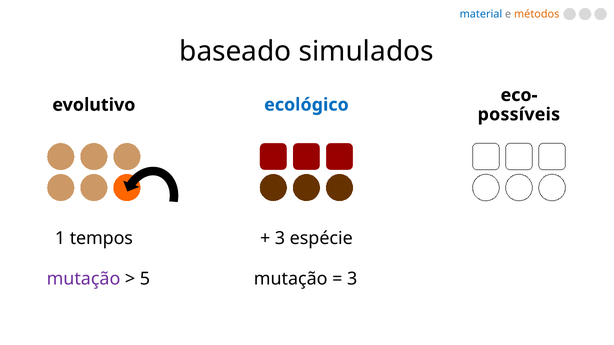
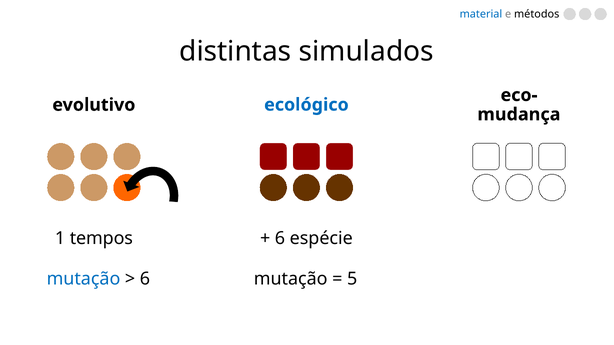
métodos colour: orange -> black (537, 14)
baseado: baseado -> distintas (235, 52)
possíveis: possíveis -> mudança (519, 115)
3: 3 -> 6 (280, 239)
mutação colour: purple -> blue (83, 279)
5: 5 -> 6 (145, 279)
3: 3 -> 5 (352, 279)
